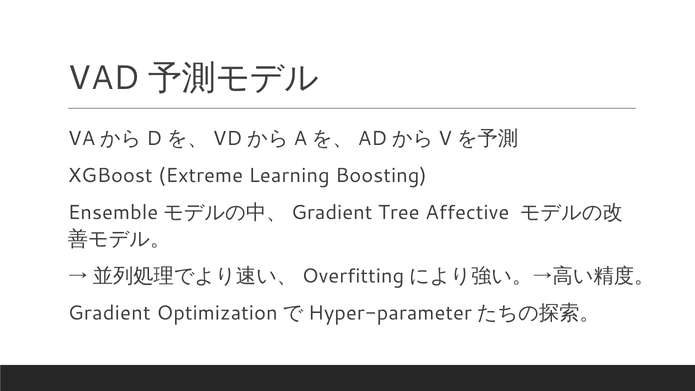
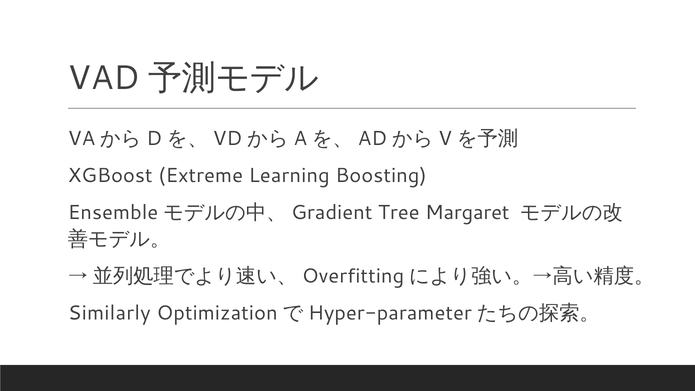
Affective: Affective -> Margaret (467, 212)
Gradient: Gradient -> Similarly (109, 313)
